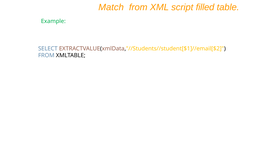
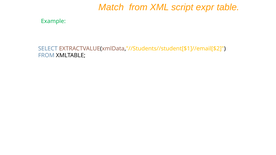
filled: filled -> expr (205, 7)
